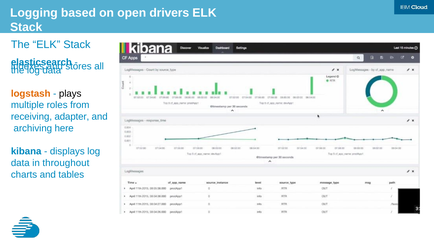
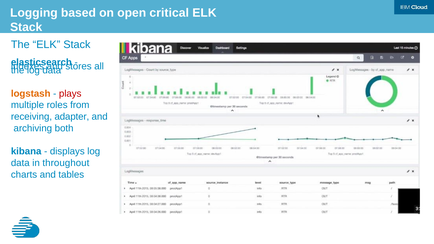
drivers: drivers -> critical (169, 13)
plays colour: black -> red (70, 94)
here: here -> both (64, 128)
